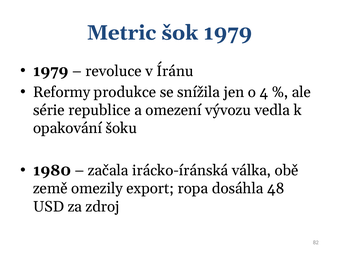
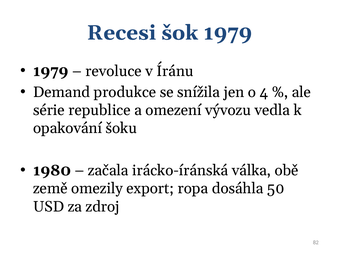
Metric: Metric -> Recesi (121, 33)
Reformy: Reformy -> Demand (62, 92)
48: 48 -> 50 (276, 189)
